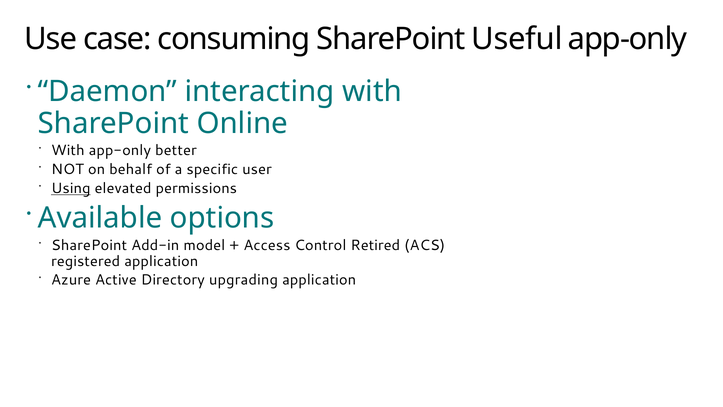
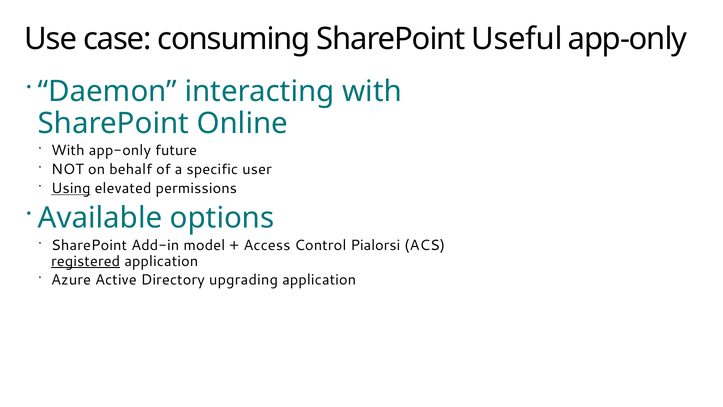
better: better -> future (176, 150)
Retired: Retired -> Pialorsi (375, 245)
registered underline: none -> present (86, 261)
